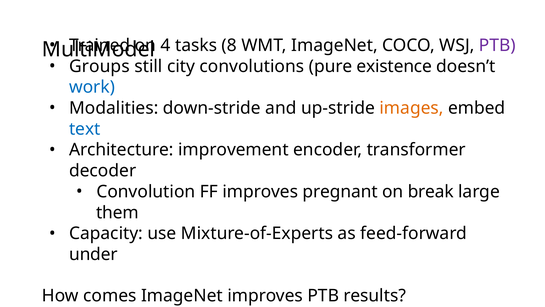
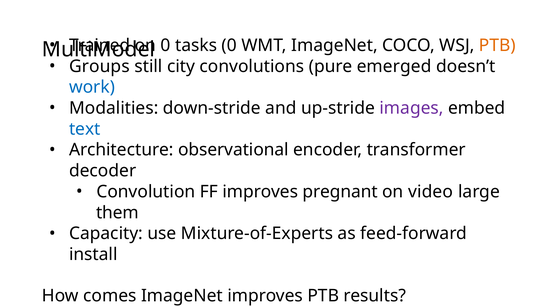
4: 4 -> 0 (166, 45)
tasks 8: 8 -> 0 (229, 45)
PTB colour: purple -> orange (497, 45)
existence: existence -> emerged (394, 66)
images colour: orange -> purple (411, 108)
improvement: improvement -> observational (233, 150)
break: break -> video (431, 191)
under: under -> install (93, 254)
